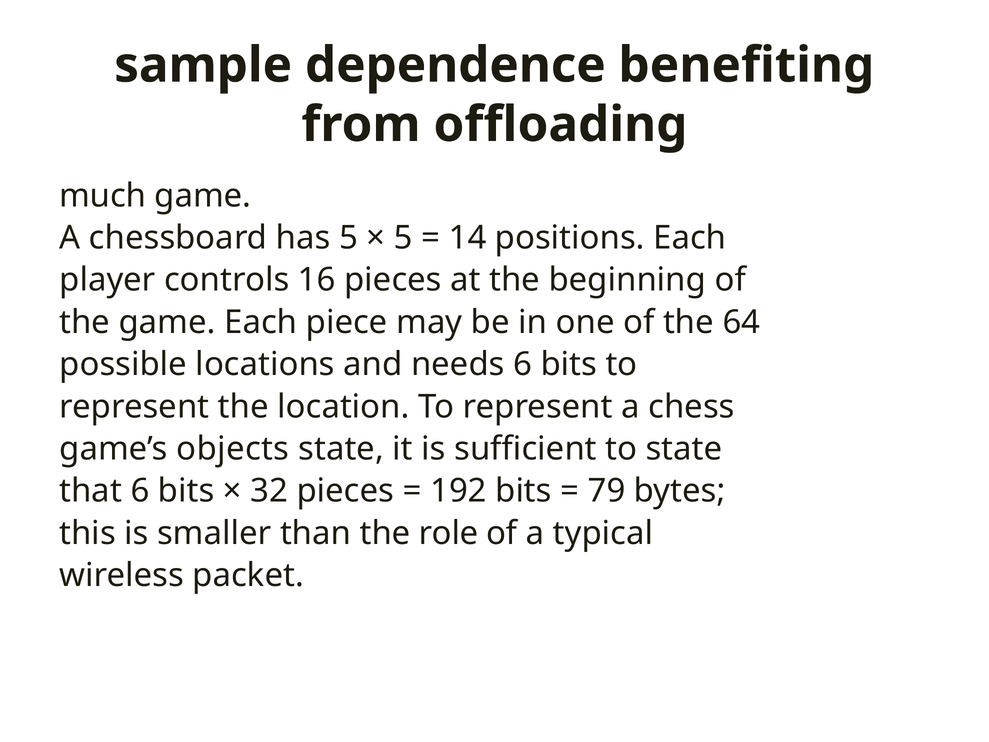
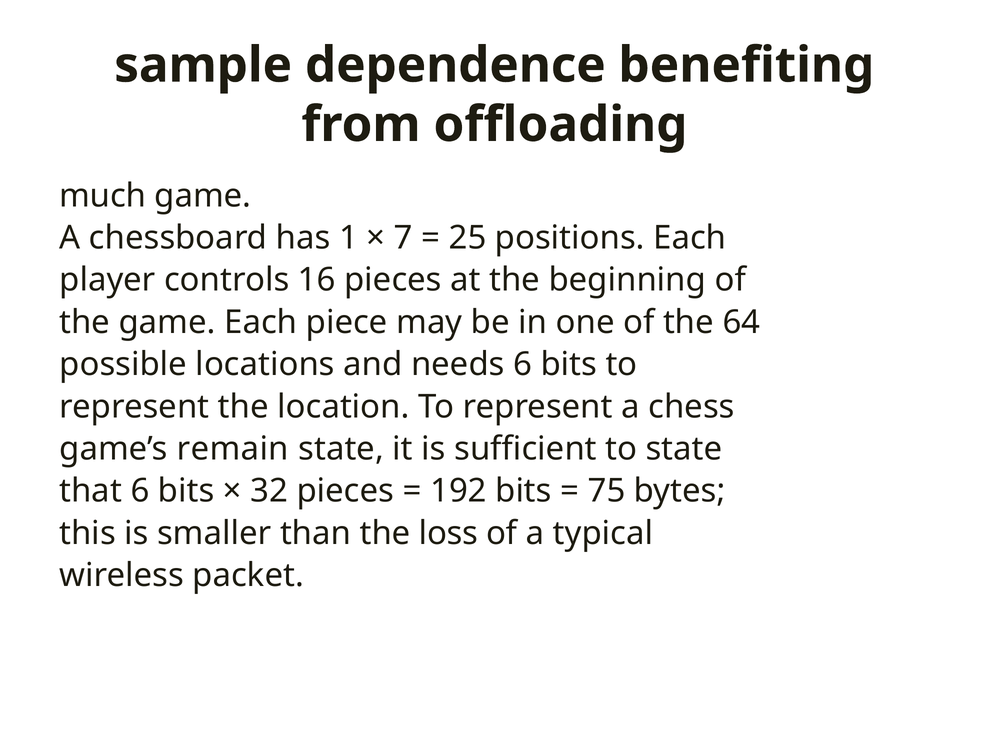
has 5: 5 -> 1 (348, 238)
5: 5 -> 7 (403, 238)
14: 14 -> 25 (468, 238)
objects: objects -> remain (233, 449)
79: 79 -> 75 (607, 491)
role: role -> loss (448, 533)
